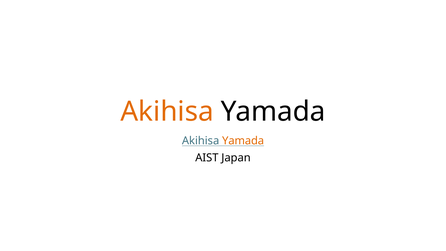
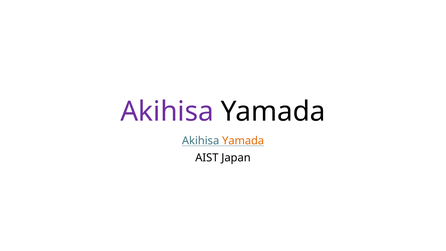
Akihisa colour: orange -> purple (167, 111)
